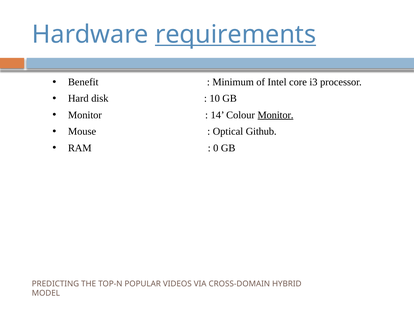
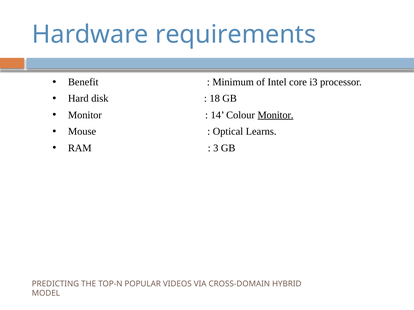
requirements underline: present -> none (236, 35)
10: 10 -> 18 (215, 99)
Github: Github -> Learns (261, 132)
0: 0 -> 3 (216, 148)
